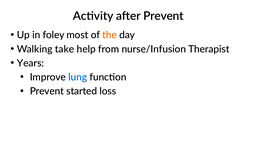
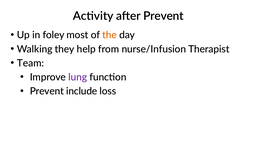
take: take -> they (65, 49)
Years: Years -> Team (31, 63)
lung colour: blue -> purple (78, 77)
started: started -> include (82, 91)
